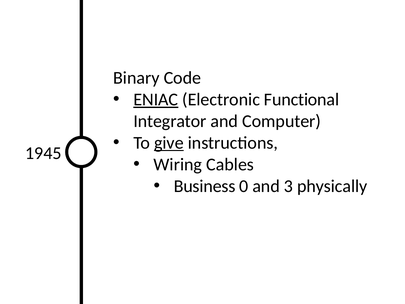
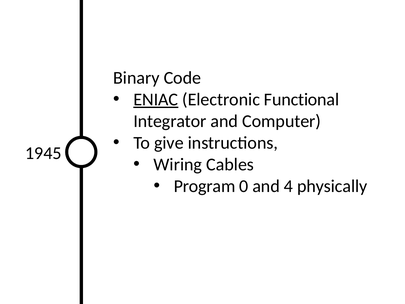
give underline: present -> none (169, 143)
Business: Business -> Program (205, 186)
3: 3 -> 4 (289, 186)
